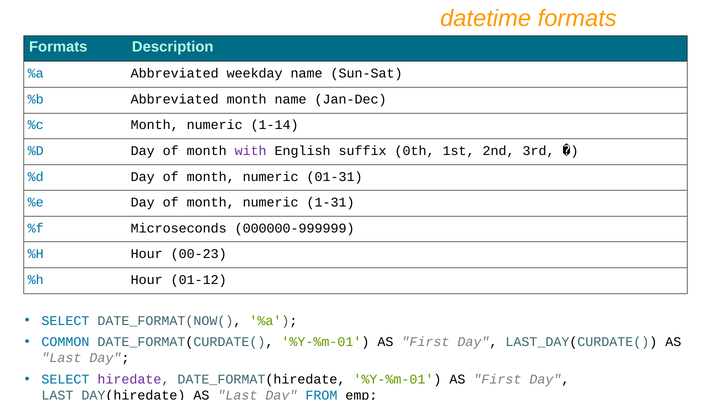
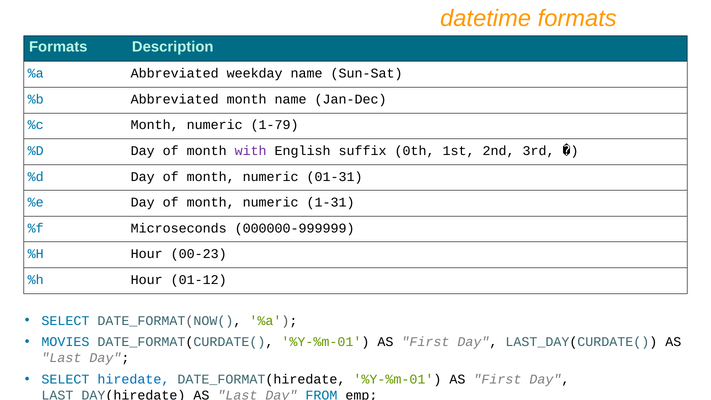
1-14: 1-14 -> 1-79 (275, 125)
COMMON: COMMON -> MOVIES (65, 342)
hiredate colour: purple -> blue (133, 379)
